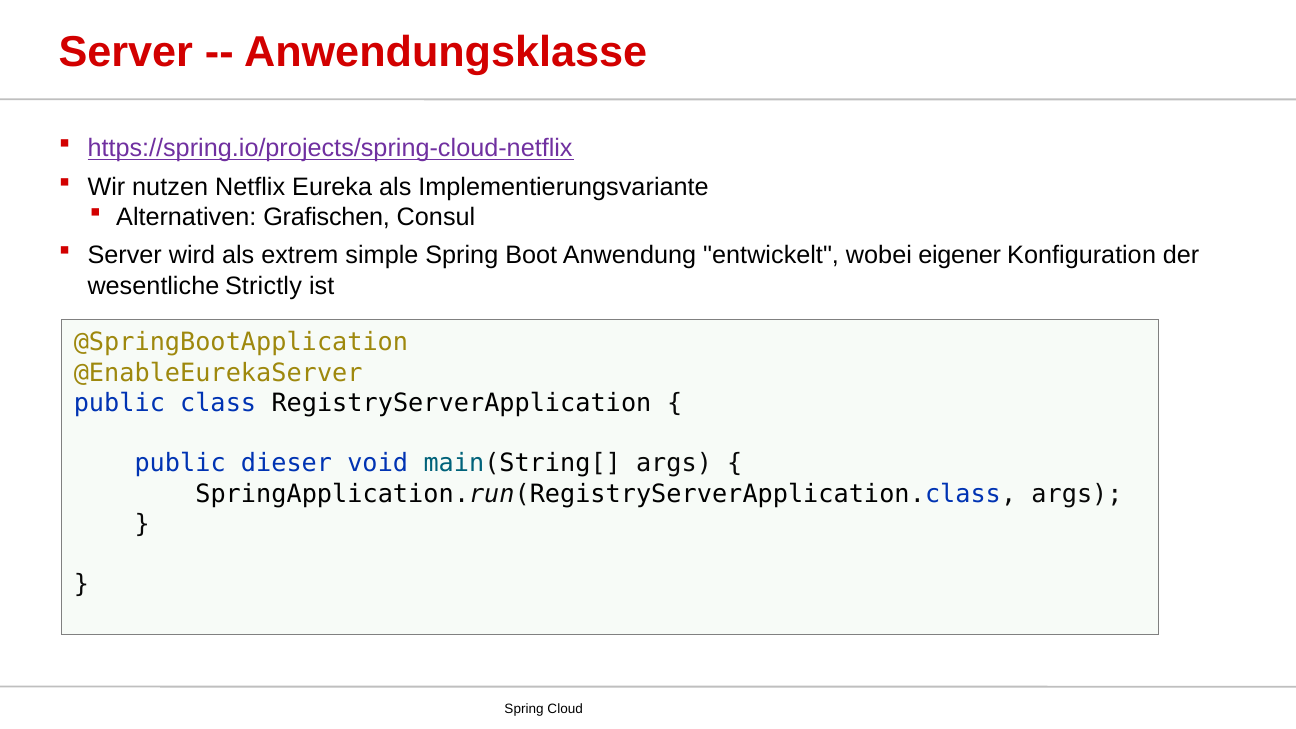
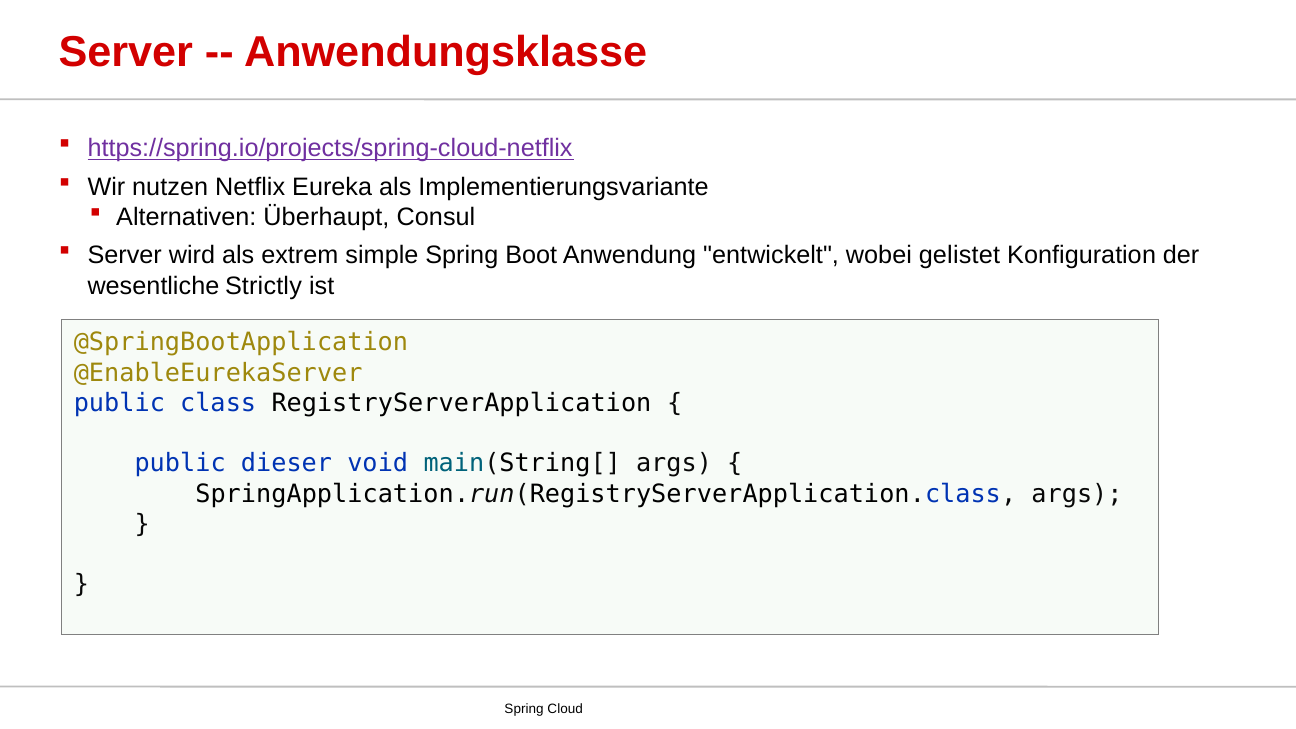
Grafischen: Grafischen -> Überhaupt (326, 217)
eigener: eigener -> gelistet (959, 256)
